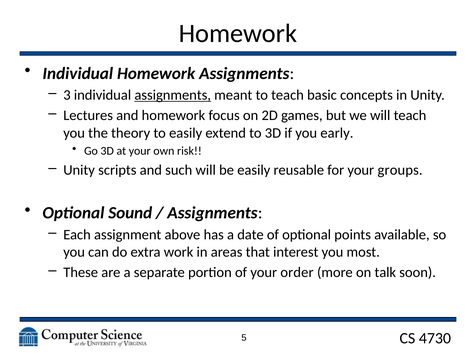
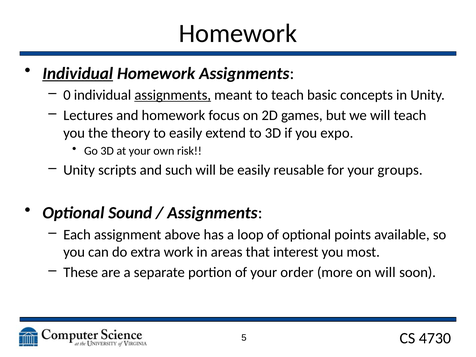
Individual underline: none -> present (78, 73)
3: 3 -> 0 (67, 95)
early: early -> expo (337, 133)
date: date -> loop (250, 235)
on talk: talk -> will (385, 272)
